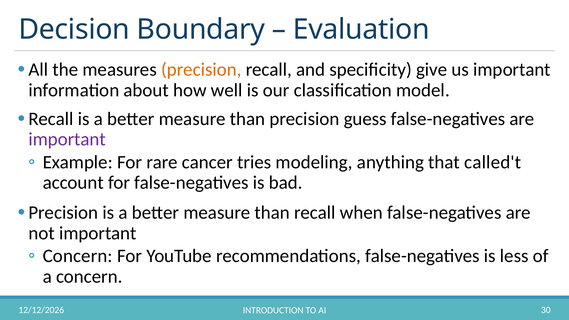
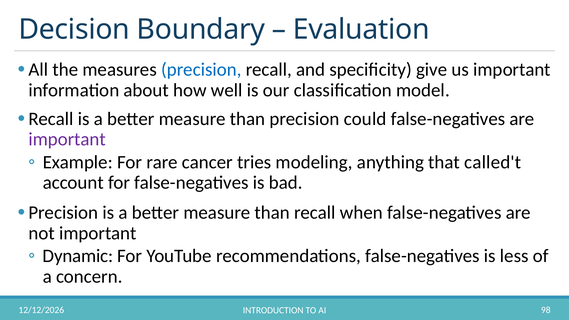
precision colour: orange -> blue (201, 70)
guess: guess -> could (365, 119)
Concern: Concern -> Dynamic (78, 256)
30: 30 -> 98 (546, 310)
